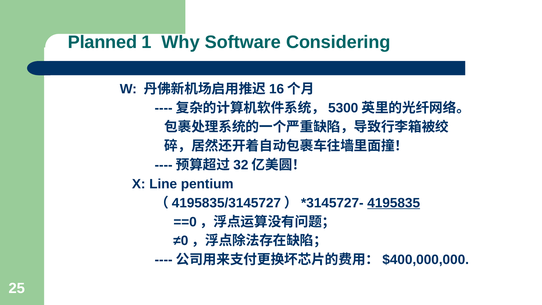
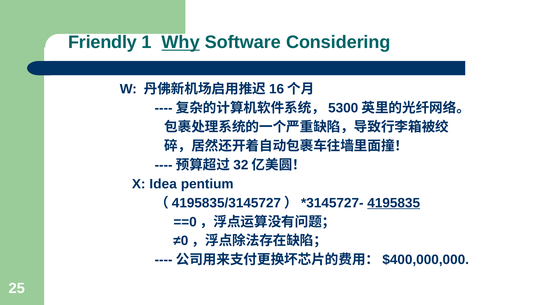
Planned: Planned -> Friendly (102, 42)
Why underline: none -> present (181, 42)
Line: Line -> Idea (163, 184)
